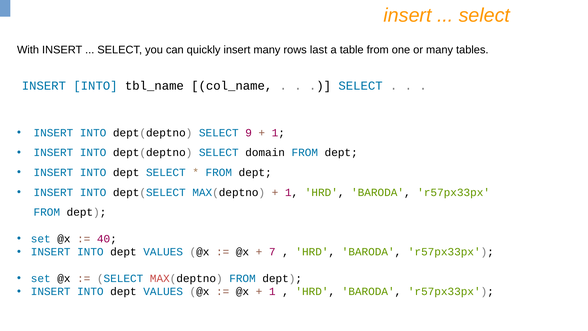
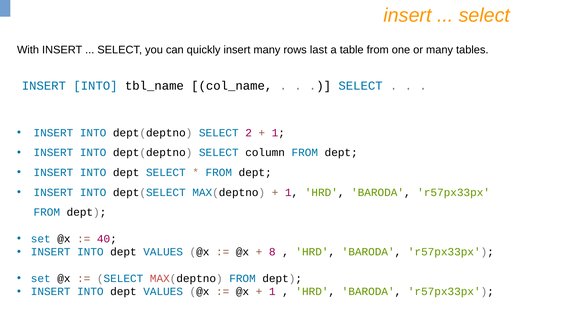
9: 9 -> 2 (249, 133)
domain: domain -> column (265, 153)
7: 7 -> 8 (272, 252)
